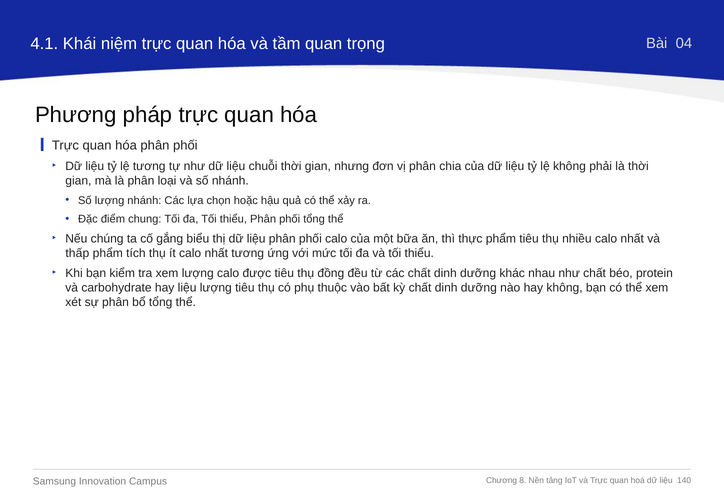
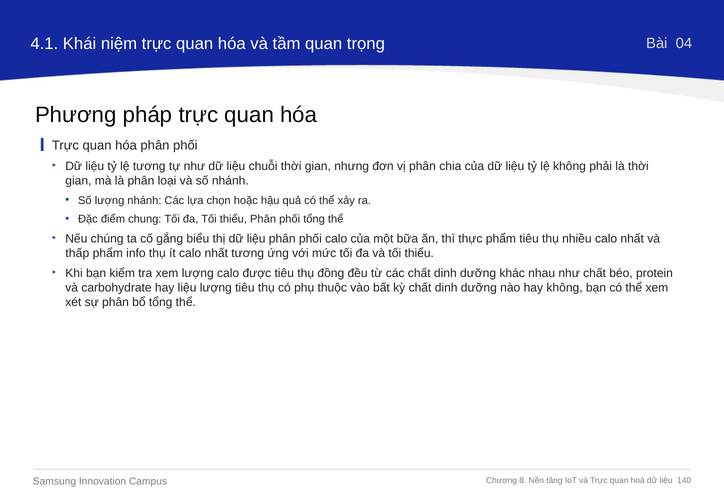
tích: tích -> info (136, 254)
